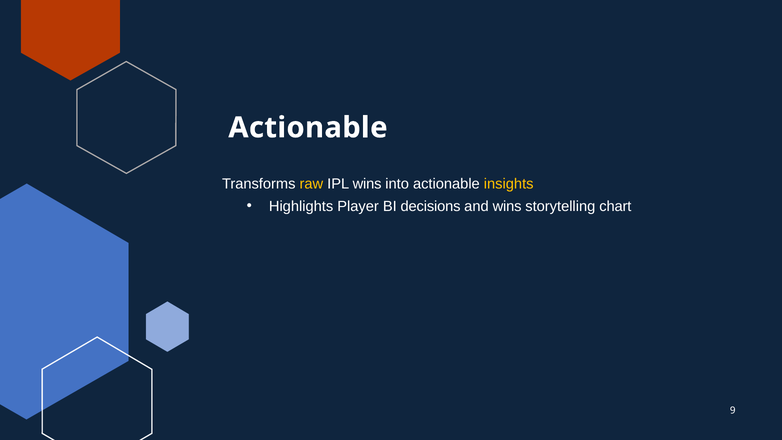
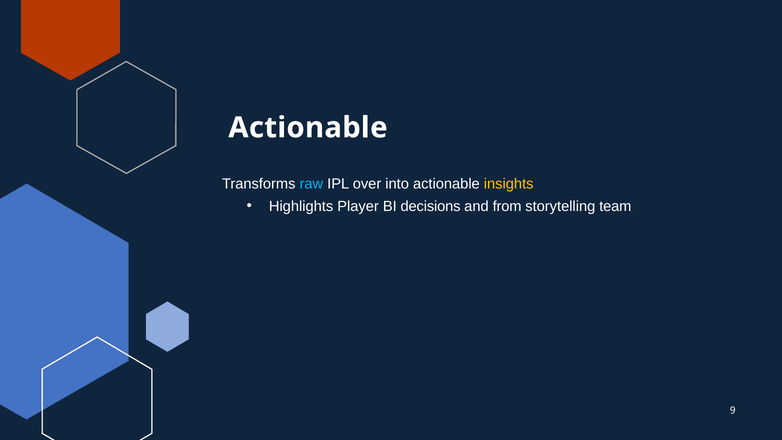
raw colour: yellow -> light blue (311, 184)
IPL wins: wins -> over (367, 184)
and wins: wins -> from (507, 206)
chart: chart -> team (615, 206)
